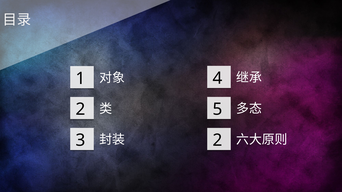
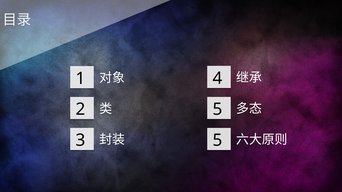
2: 2 -> 5 (217, 140)
